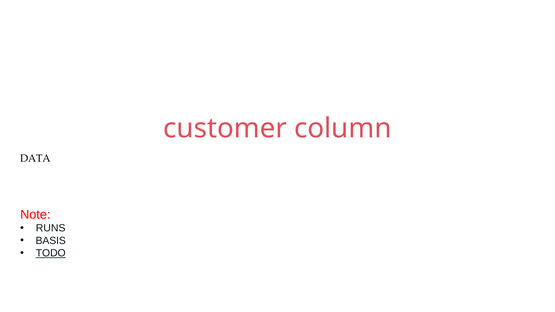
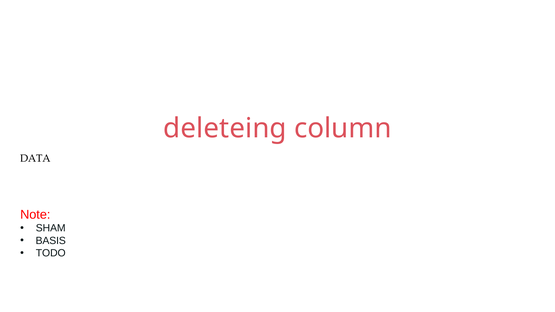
customer: customer -> deleteing (225, 129)
RUNS: RUNS -> SHAM (51, 228)
TODO underline: present -> none (51, 253)
